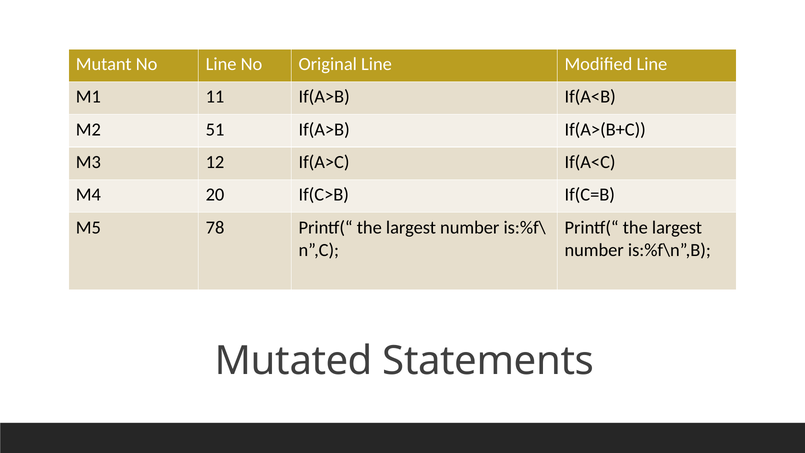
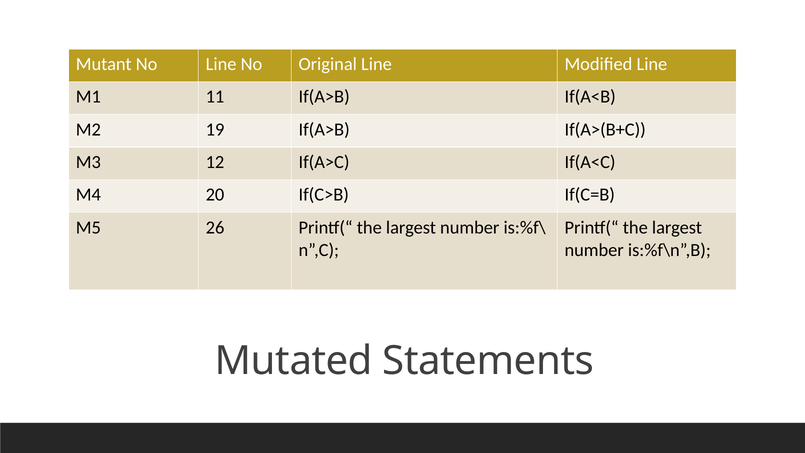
51: 51 -> 19 (215, 129)
78: 78 -> 26 (215, 227)
